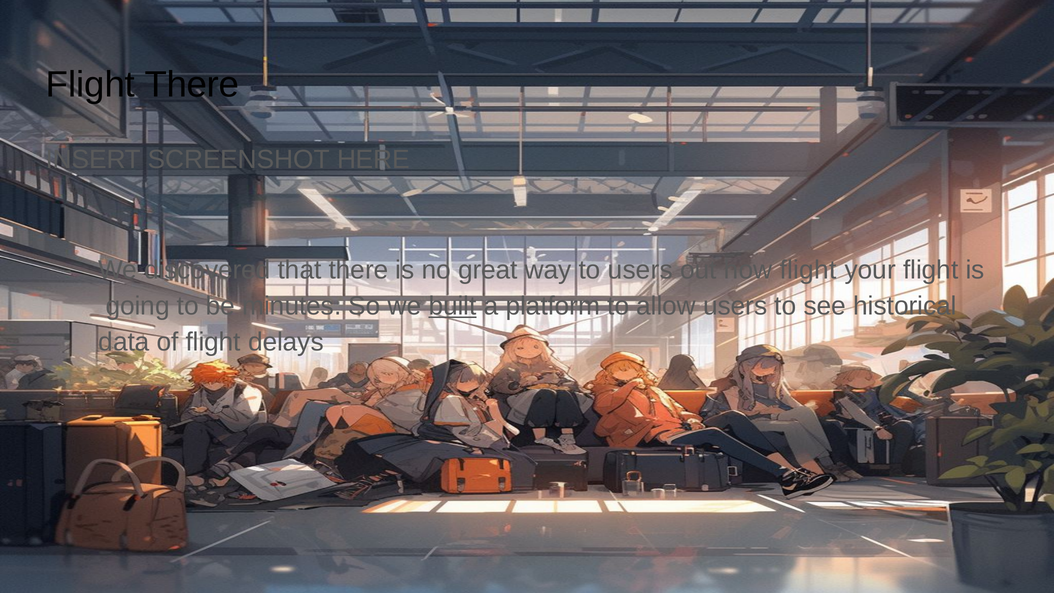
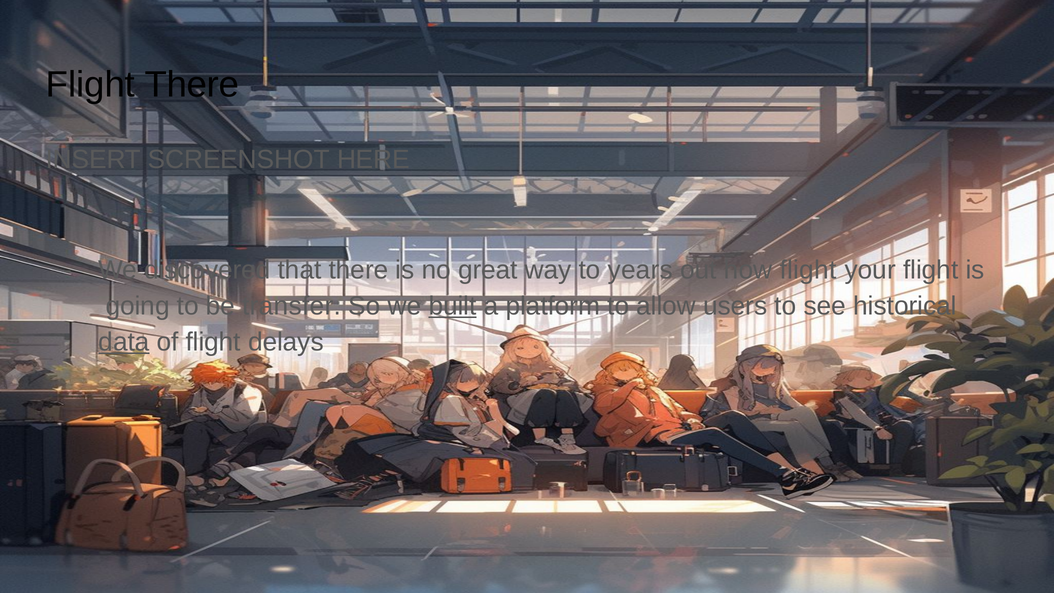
to users: users -> years (640, 270)
minutes: minutes -> transfer (292, 306)
data underline: none -> present (124, 342)
